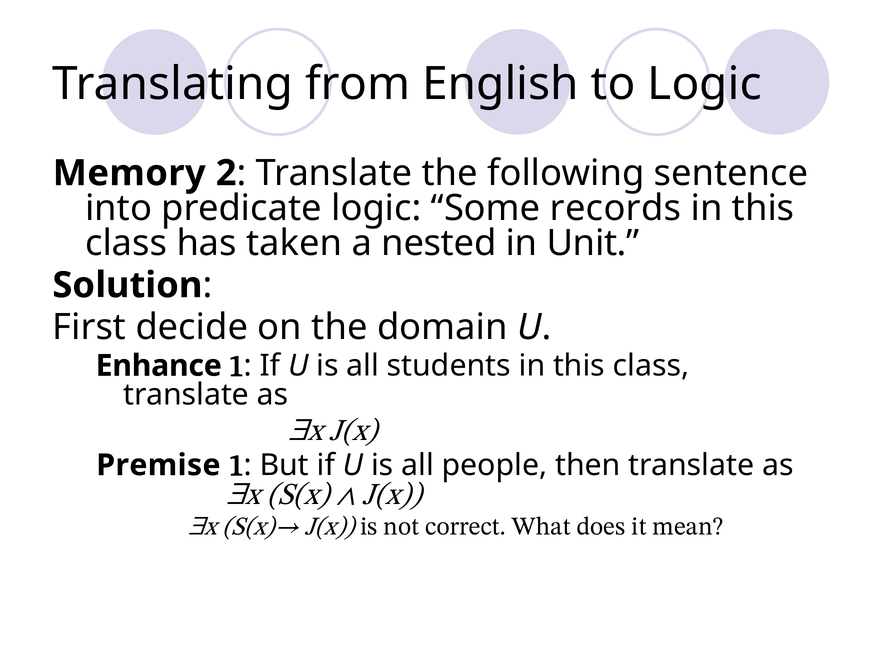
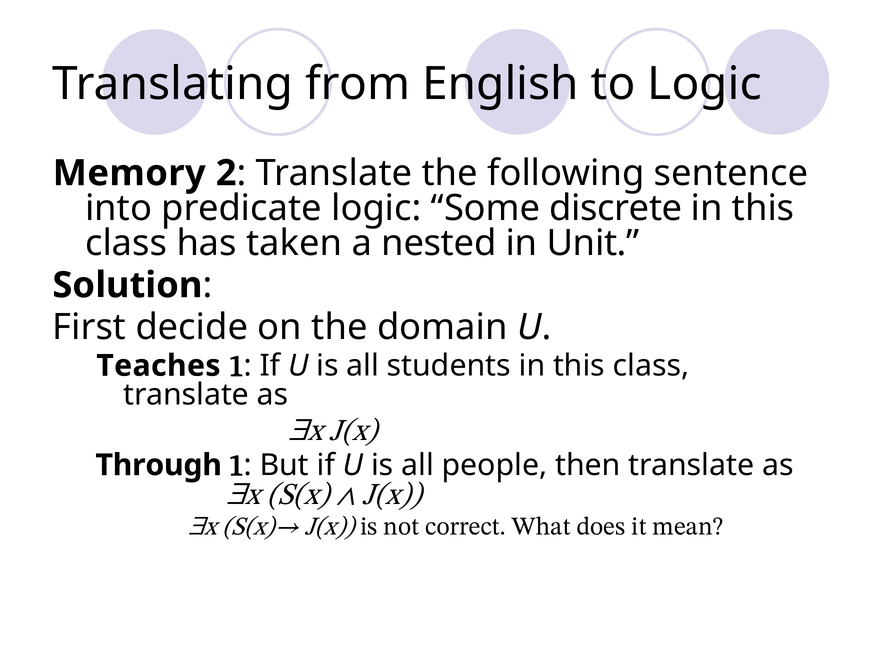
records: records -> discrete (616, 208)
Enhance: Enhance -> Teaches (158, 366)
Premise: Premise -> Through (159, 465)
